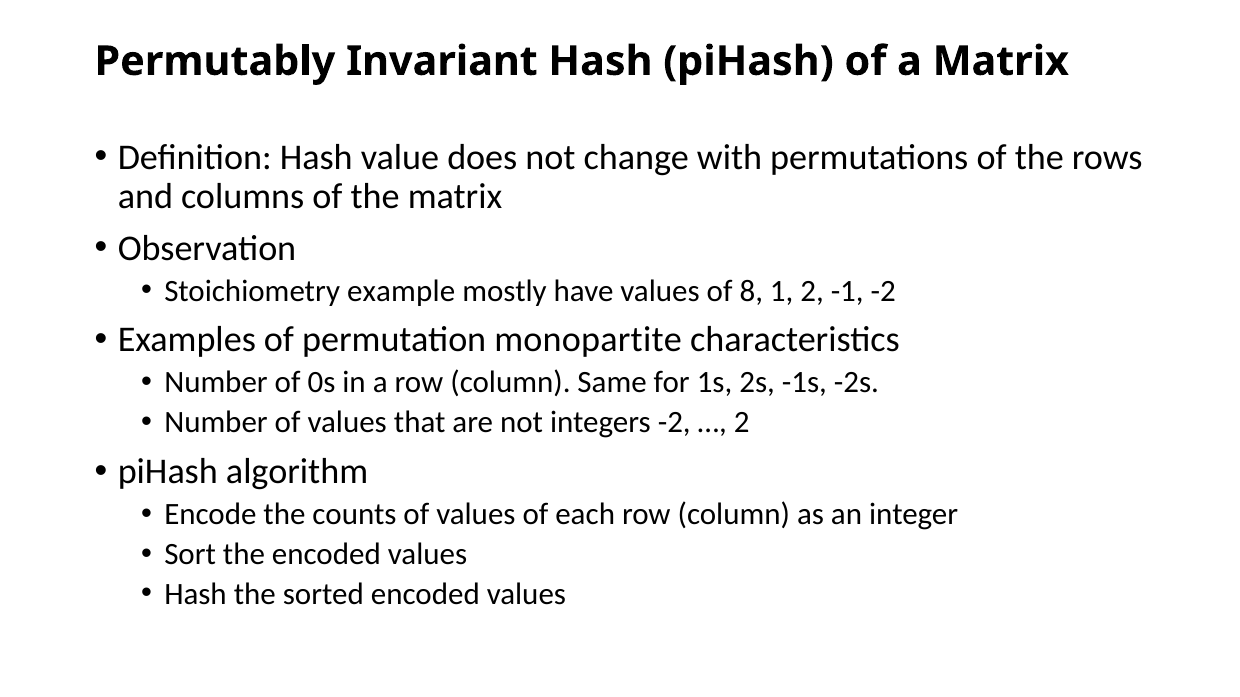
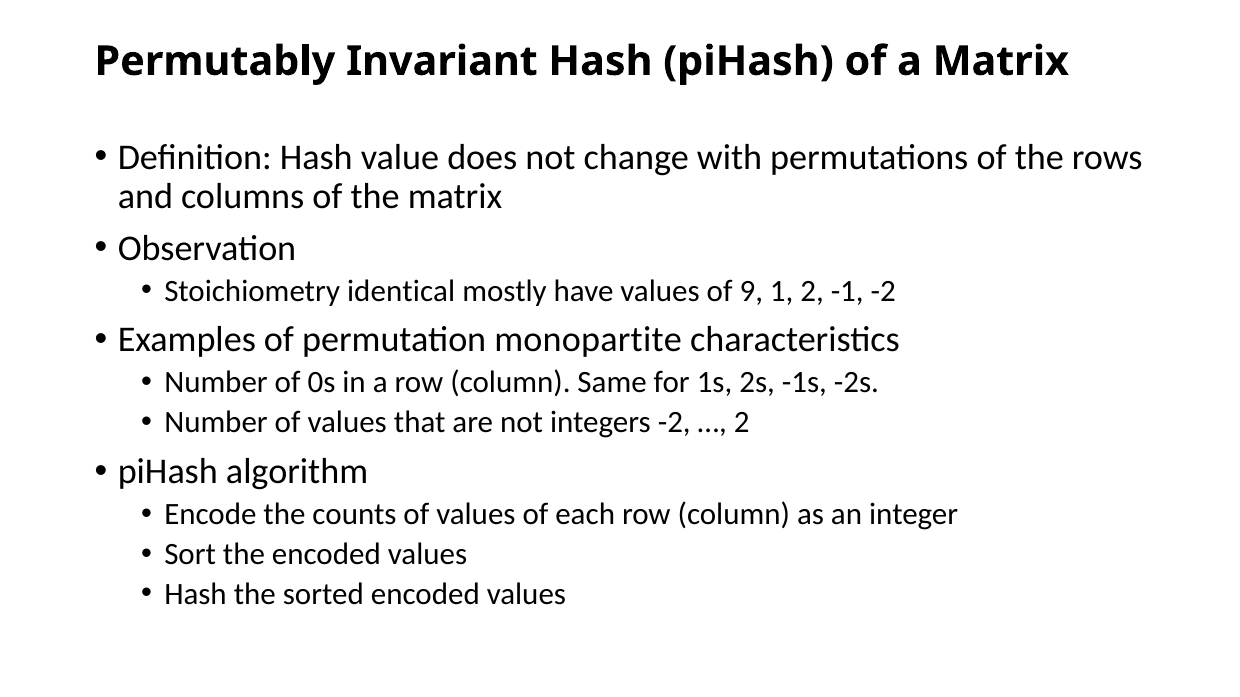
example: example -> identical (401, 291)
8: 8 -> 9 (751, 291)
